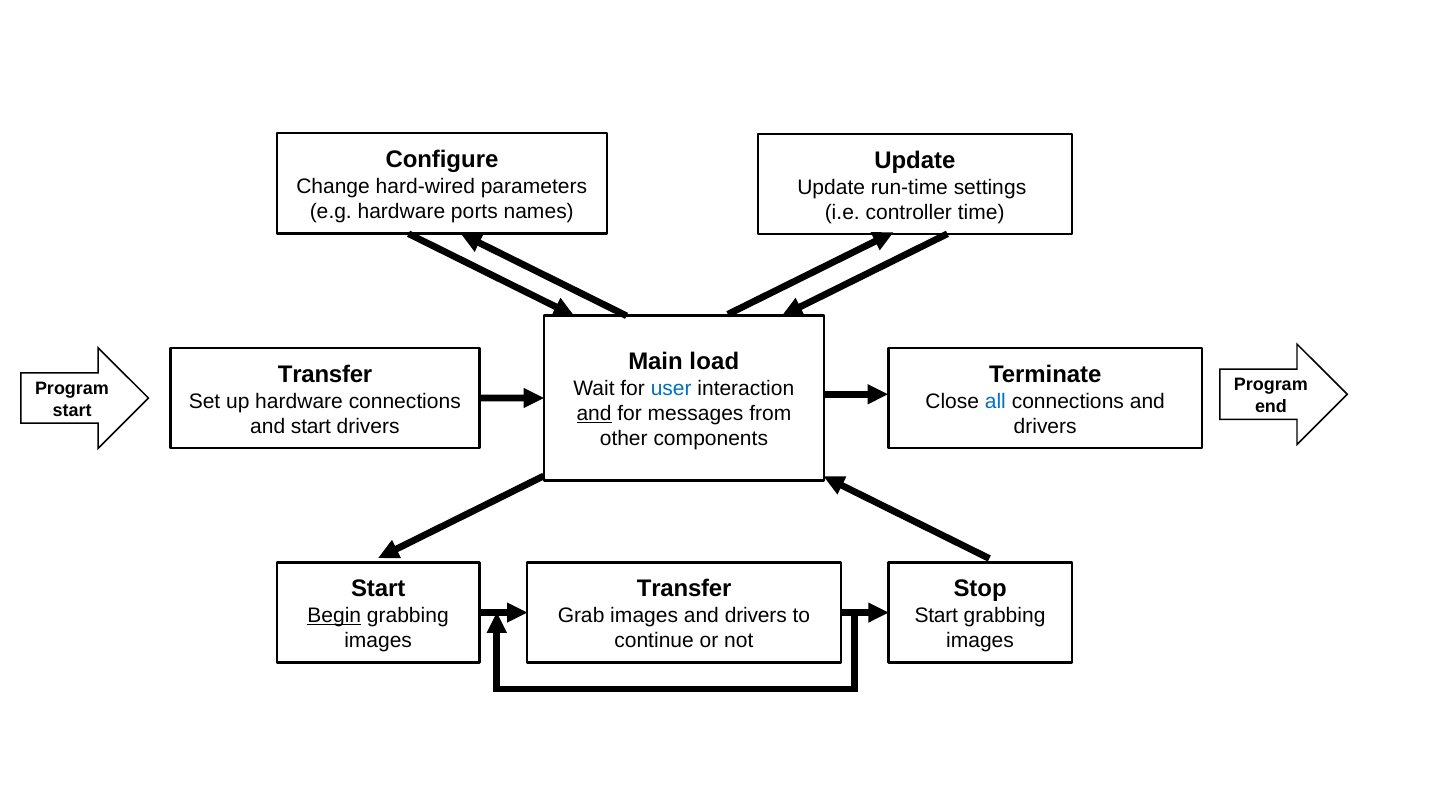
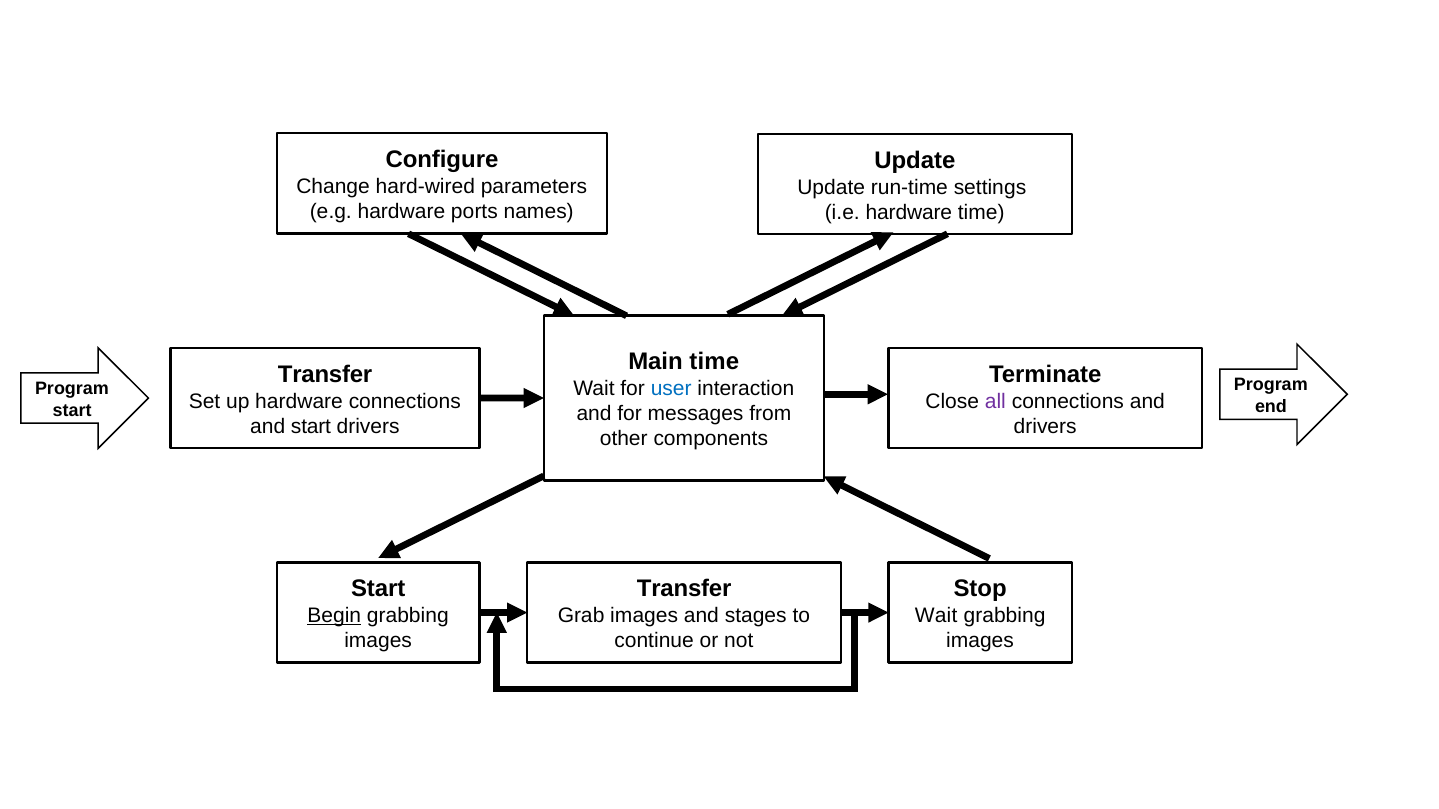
i.e controller: controller -> hardware (909, 212)
Main load: load -> time (714, 362)
all colour: blue -> purple (995, 401)
and underline: present -> none (594, 414)
images and drivers: drivers -> stages (756, 616)
Start: Start -> Wait (936, 616)
